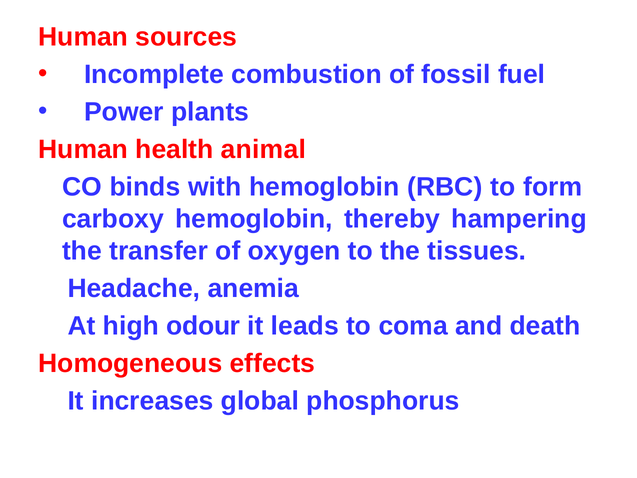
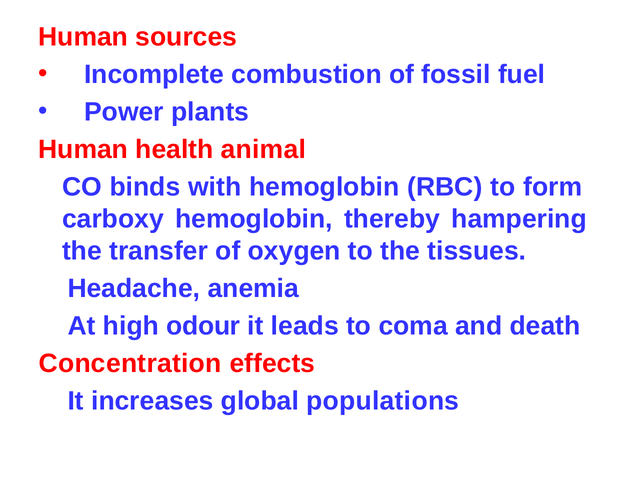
Homogeneous: Homogeneous -> Concentration (130, 363)
phosphorus: phosphorus -> populations (383, 401)
